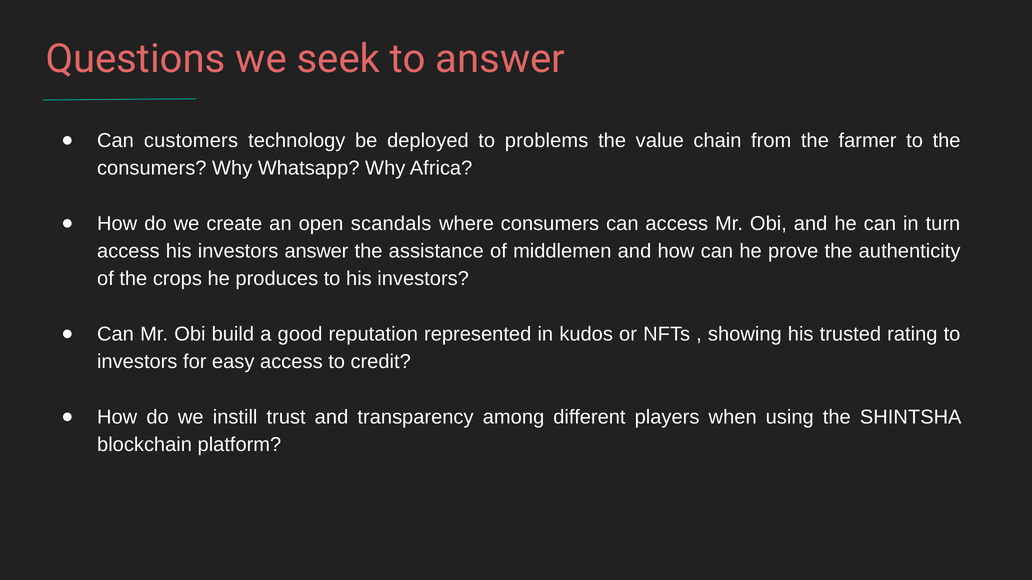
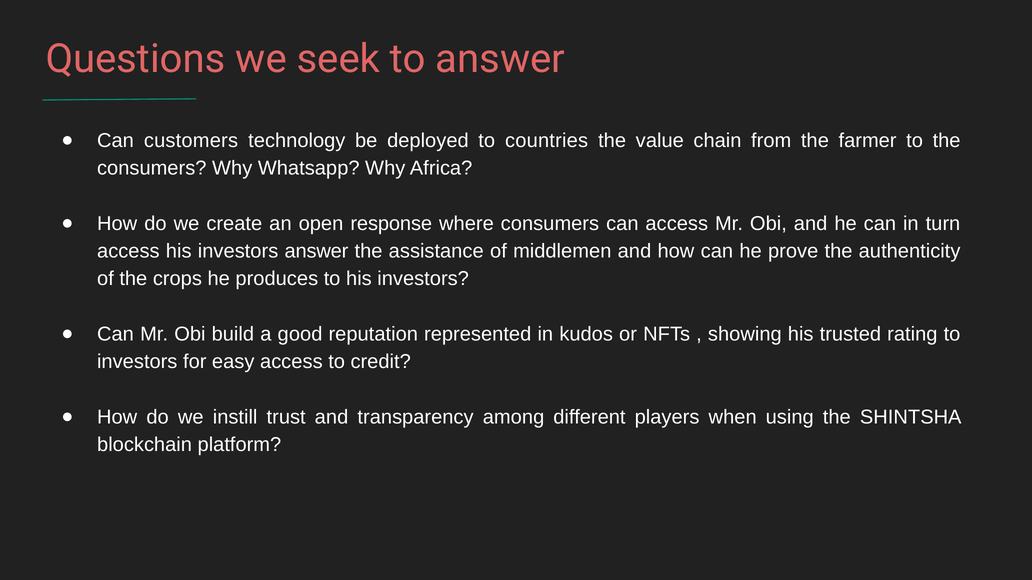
problems: problems -> countries (547, 141)
scandals: scandals -> response (391, 224)
